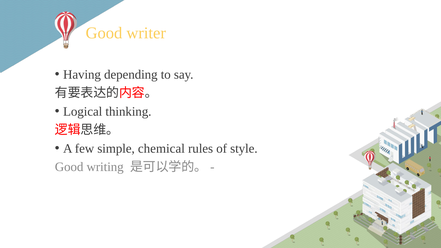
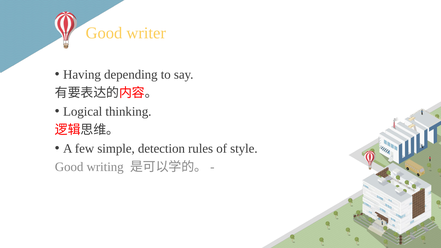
chemical: chemical -> detection (161, 149)
